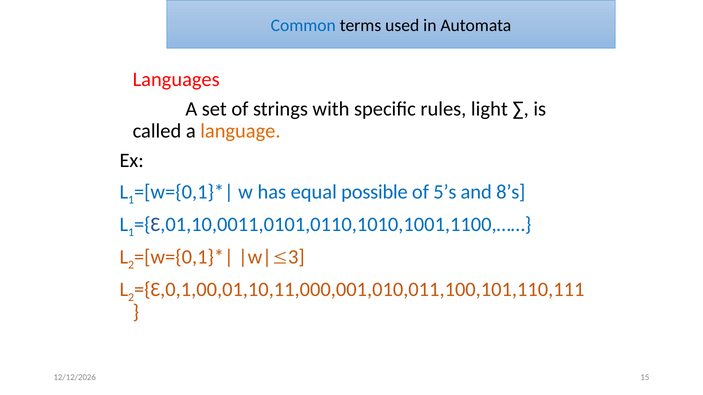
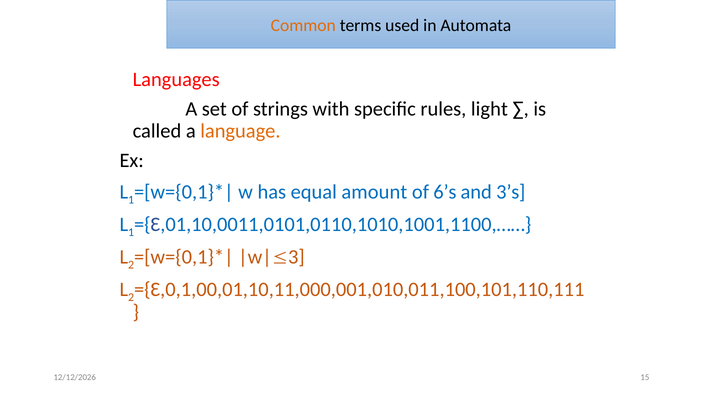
Common colour: blue -> orange (303, 25)
possible: possible -> amount (374, 192)
5’s: 5’s -> 6’s (445, 192)
8’s: 8’s -> 3’s (511, 192)
